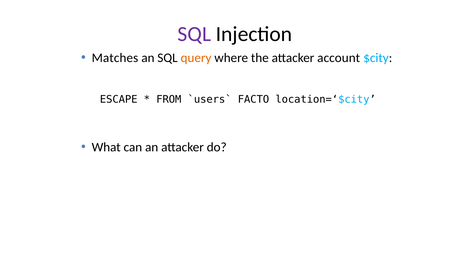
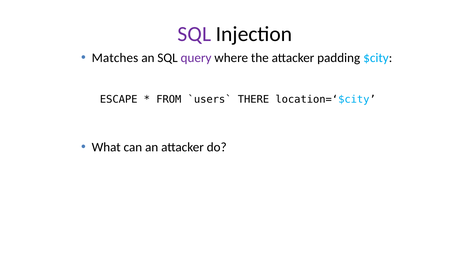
query colour: orange -> purple (196, 58)
account: account -> padding (339, 58)
FACTO: FACTO -> THERE (253, 100)
